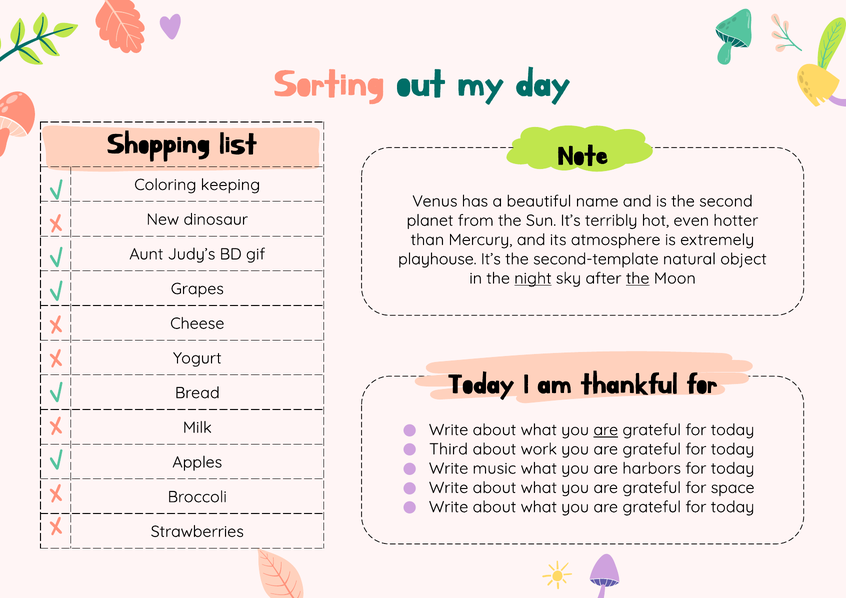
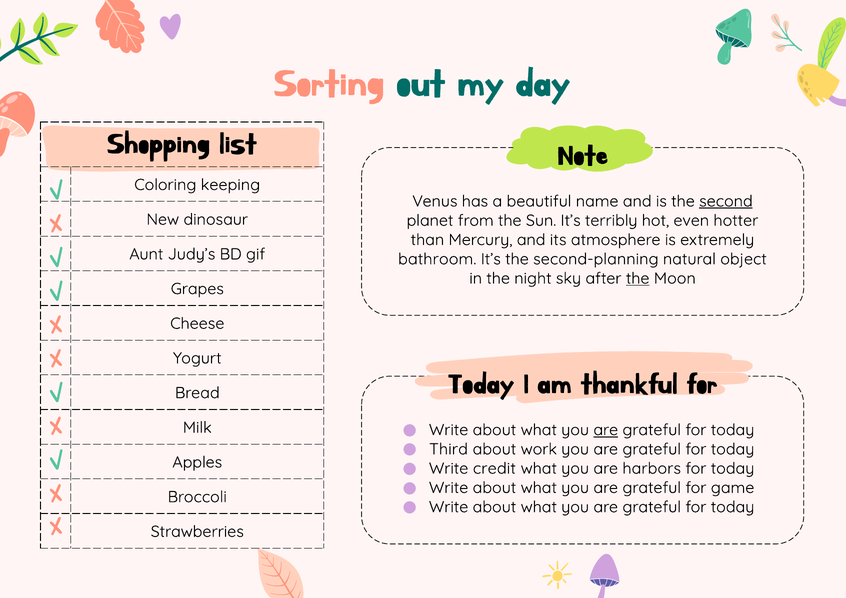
second underline: none -> present (726, 201)
playhouse: playhouse -> bathroom (437, 259)
second-template: second-template -> second-planning (596, 259)
night underline: present -> none (533, 278)
music: music -> credit (494, 469)
space: space -> game (733, 488)
